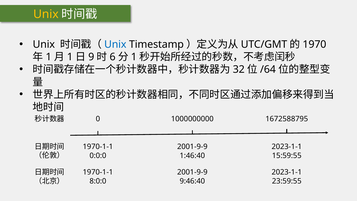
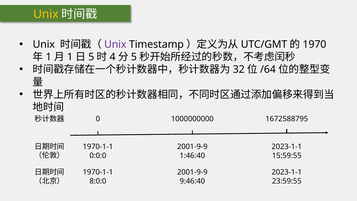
Unix colour: blue -> purple (115, 44)
9: 9 -> 5 (91, 57)
6: 6 -> 4 (113, 57)
1: 1 -> 5 (134, 57)
